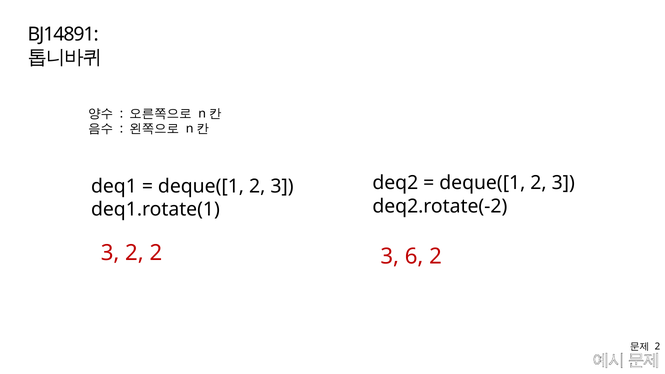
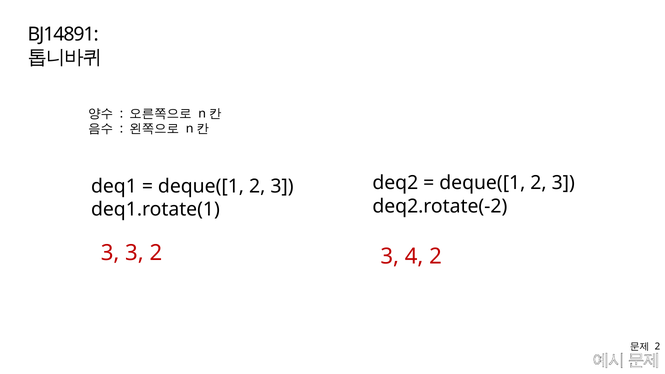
3 2: 2 -> 3 (134, 253)
6: 6 -> 4 (414, 257)
